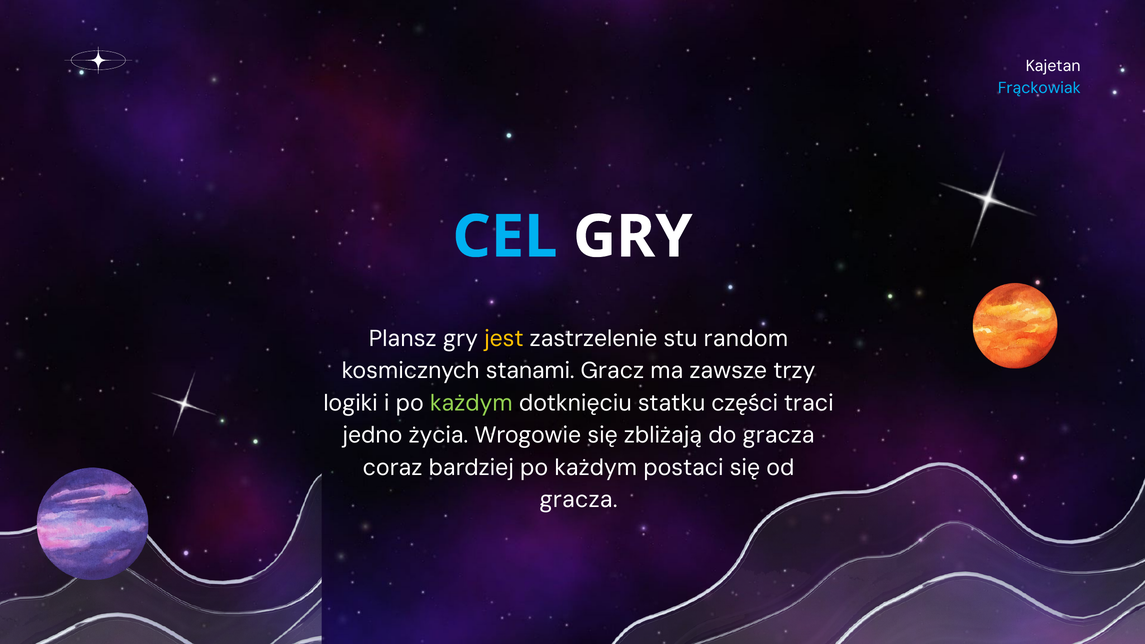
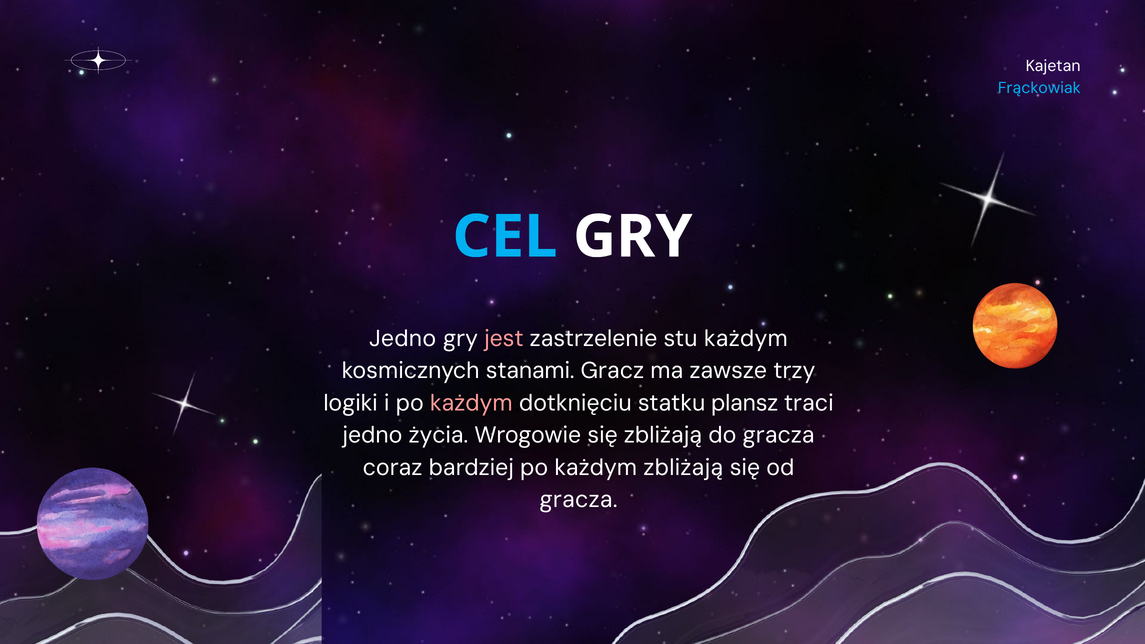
Plansz: Plansz -> Jedno (403, 338)
jest colour: yellow -> pink (504, 338)
stu random: random -> każdym (746, 338)
każdym colour: light green -> pink (471, 403)
części: części -> plansz (745, 403)
każdym postaci: postaci -> zbliżają (683, 468)
